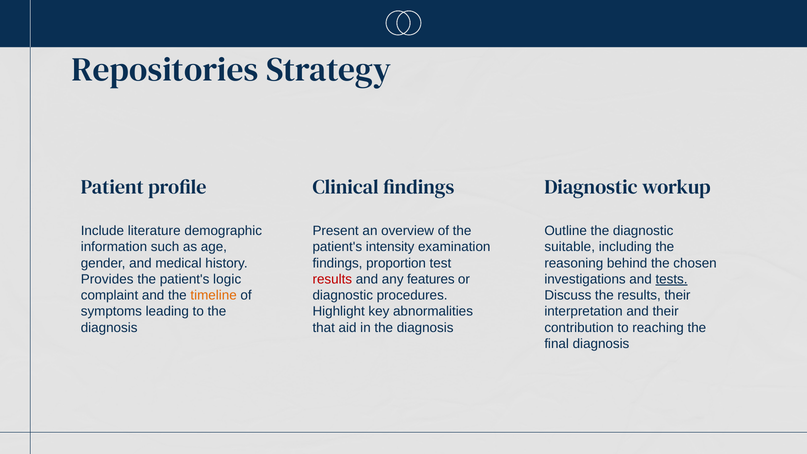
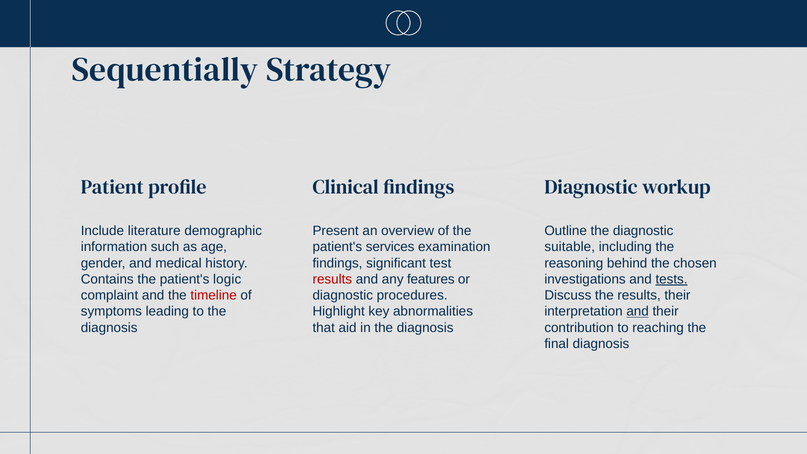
Repositories: Repositories -> Sequentially (165, 70)
intensity: intensity -> services (390, 247)
proportion: proportion -> significant (396, 263)
Provides: Provides -> Contains (107, 279)
timeline colour: orange -> red (214, 295)
and underline: none -> present (638, 312)
